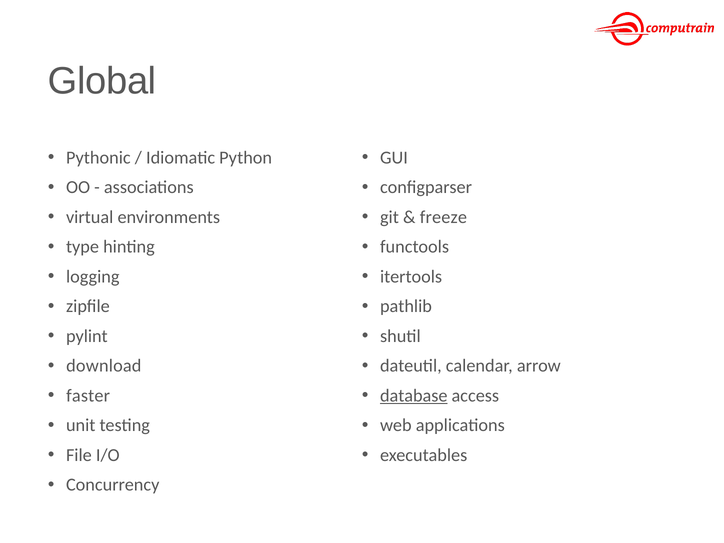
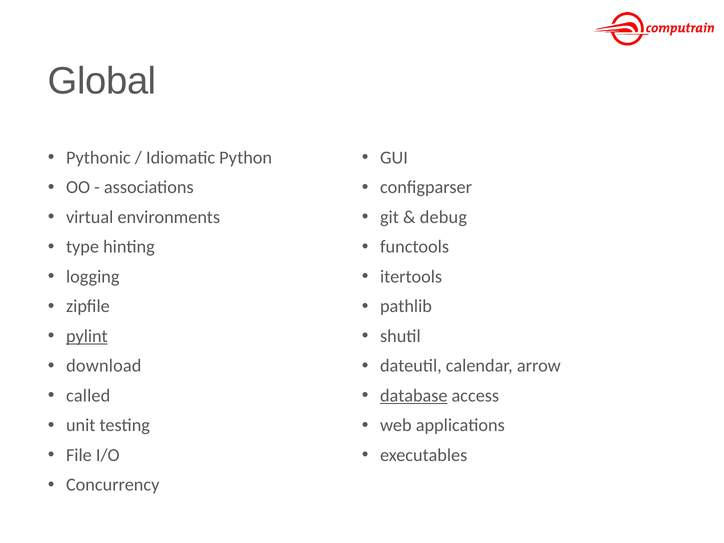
freeze: freeze -> debug (443, 217)
pylint underline: none -> present (87, 336)
faster: faster -> called (88, 396)
